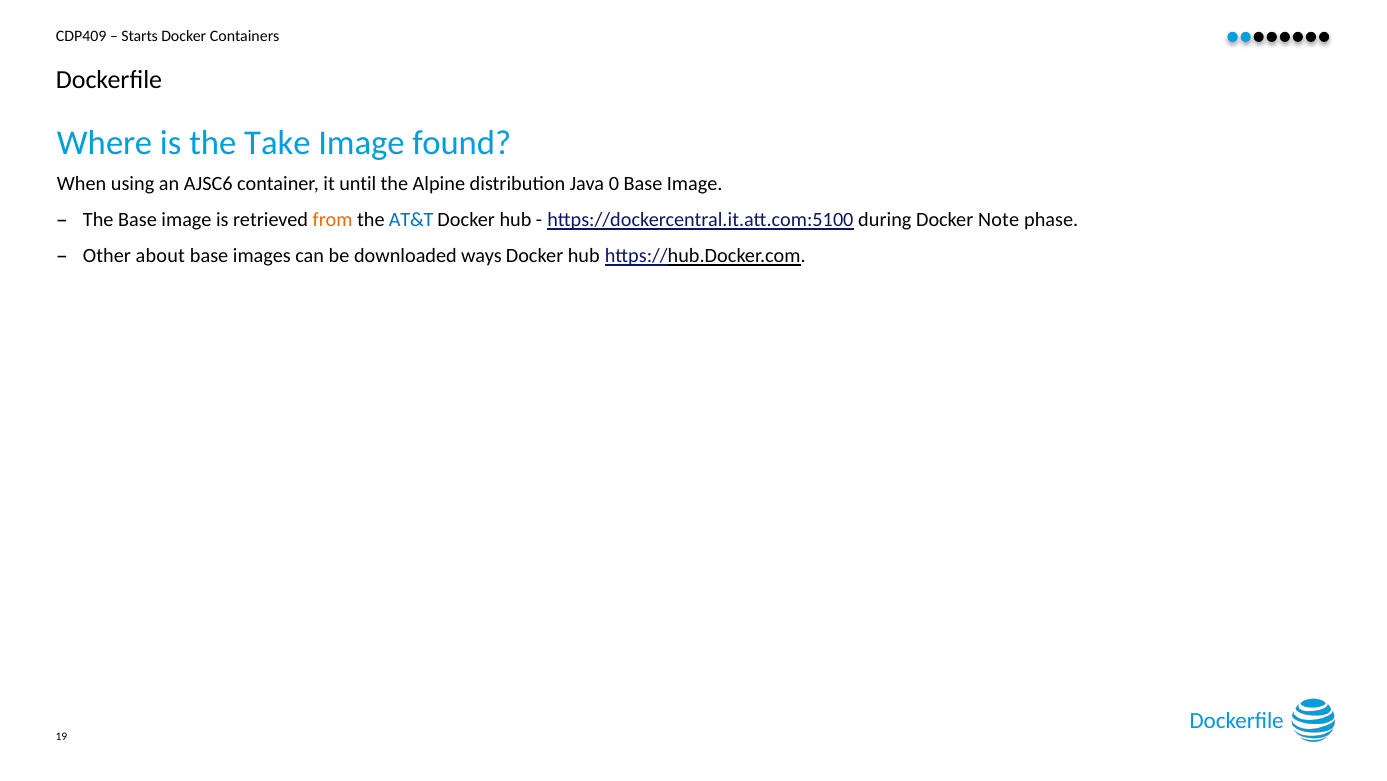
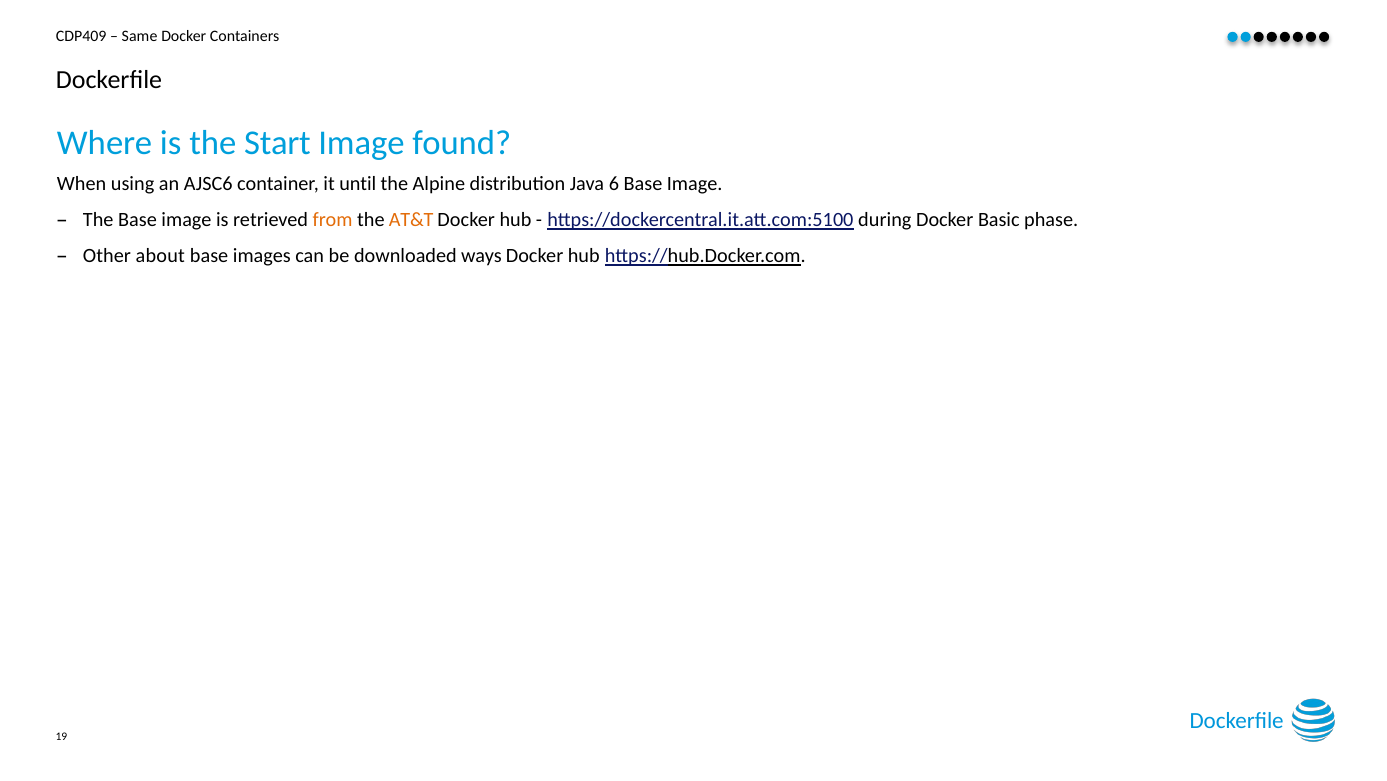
Starts: Starts -> Same (140, 36)
Take: Take -> Start (277, 143)
0: 0 -> 6 (614, 184)
AT&T colour: blue -> orange (411, 220)
Note: Note -> Basic (999, 220)
